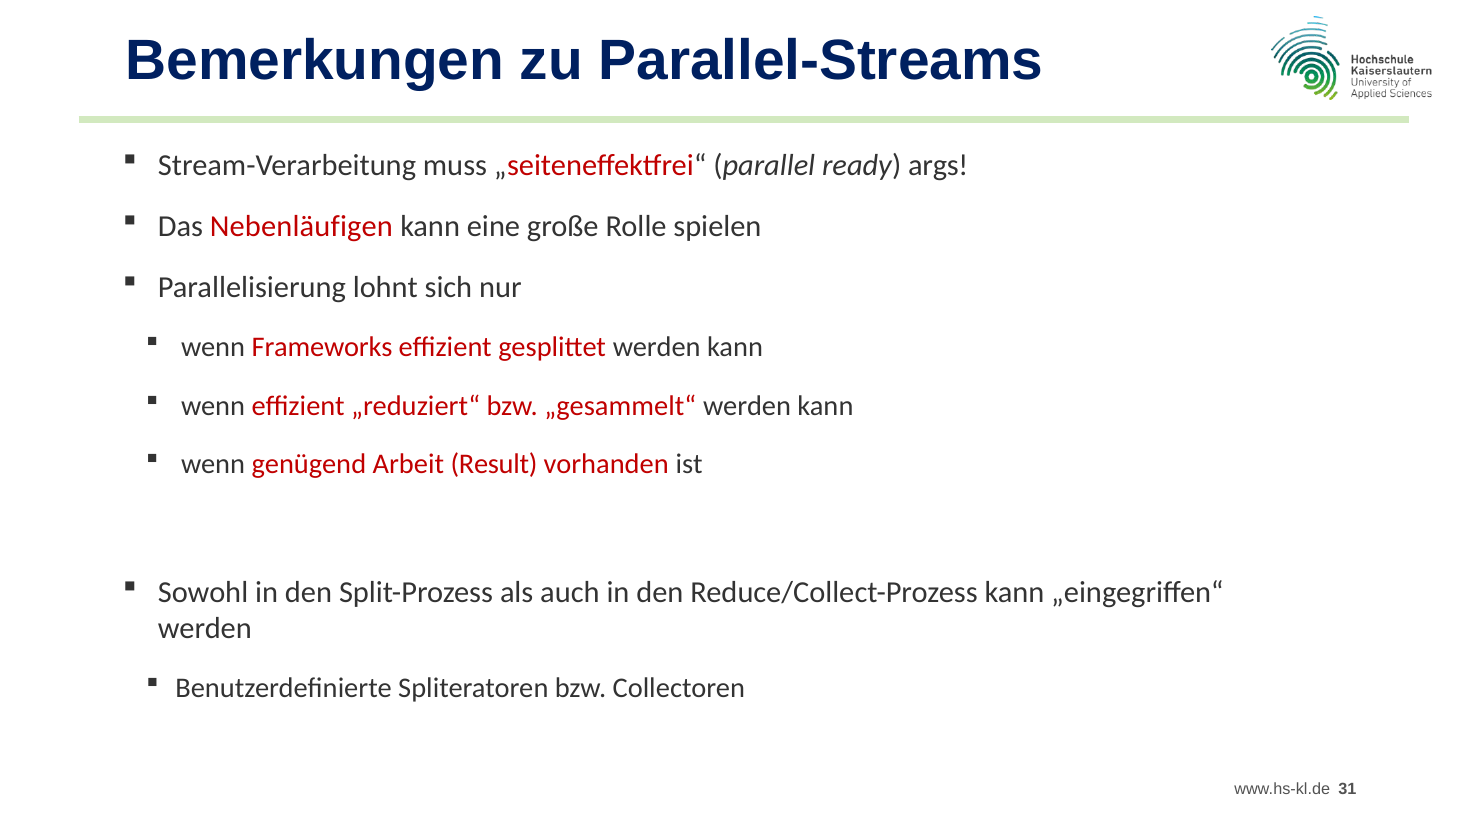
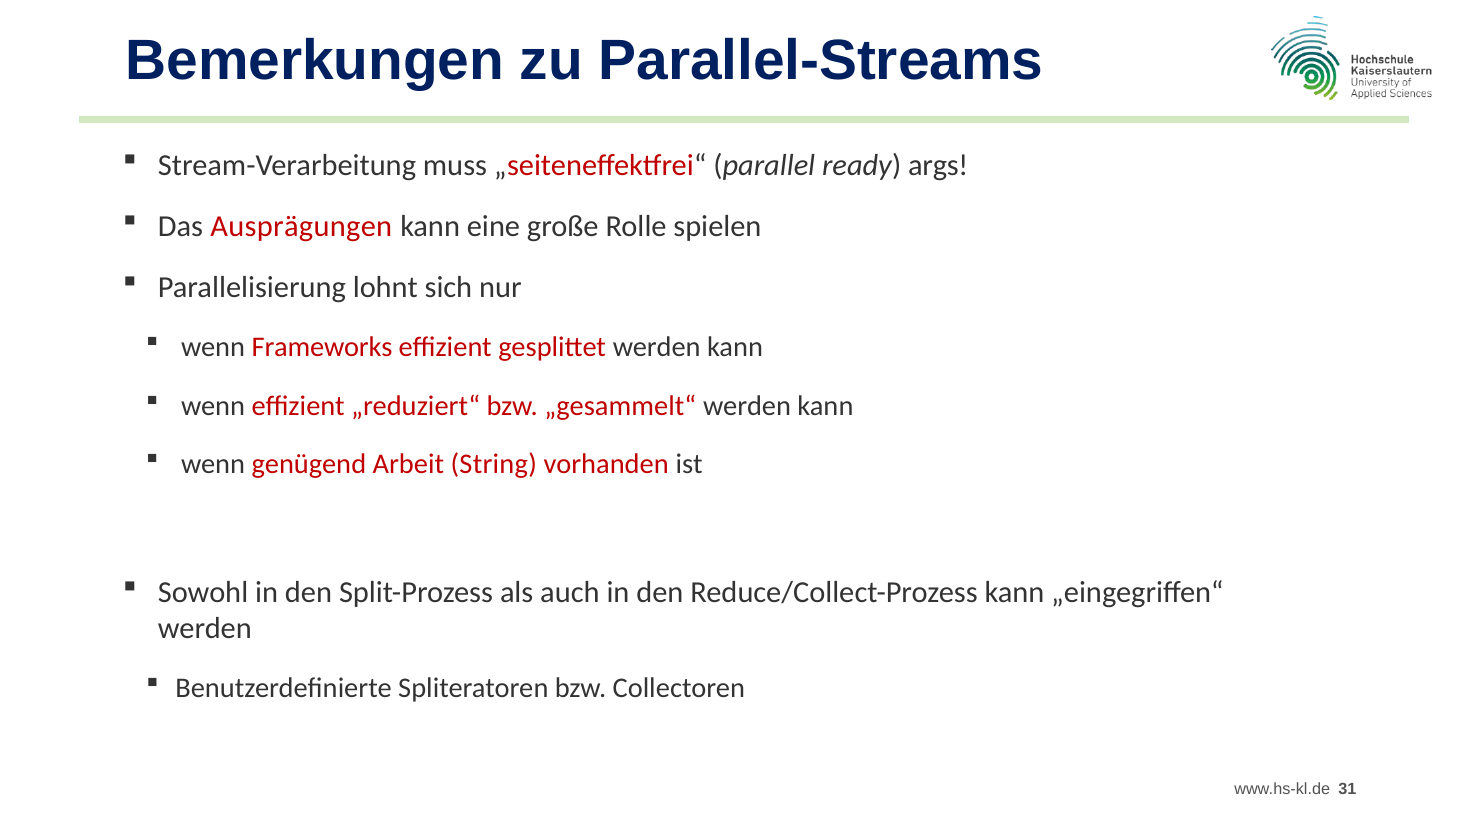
Nebenläufigen: Nebenläufigen -> Ausprägungen (301, 227)
Result: Result -> String (494, 464)
